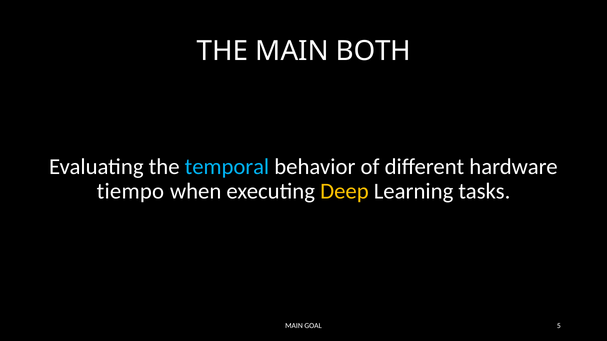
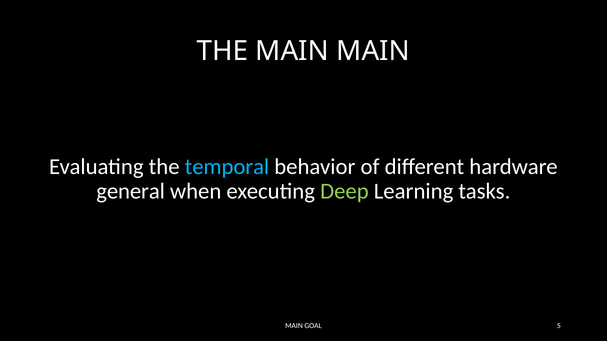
MAIN BOTH: BOTH -> MAIN (373, 51)
tiempo: tiempo -> general (131, 191)
Deep colour: yellow -> light green (344, 191)
